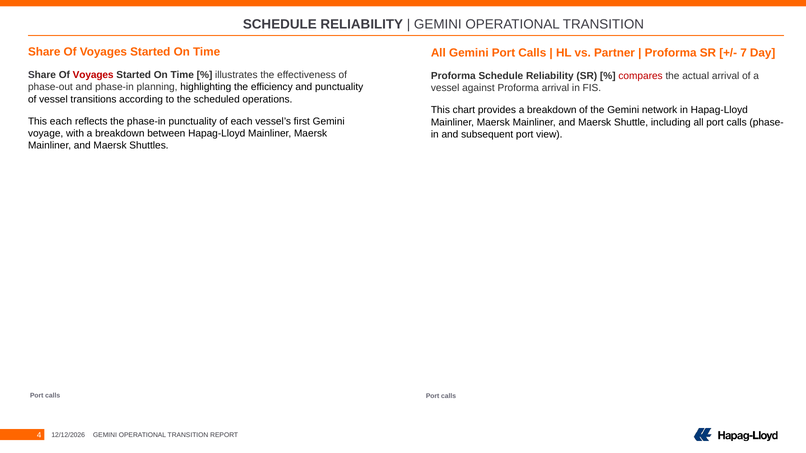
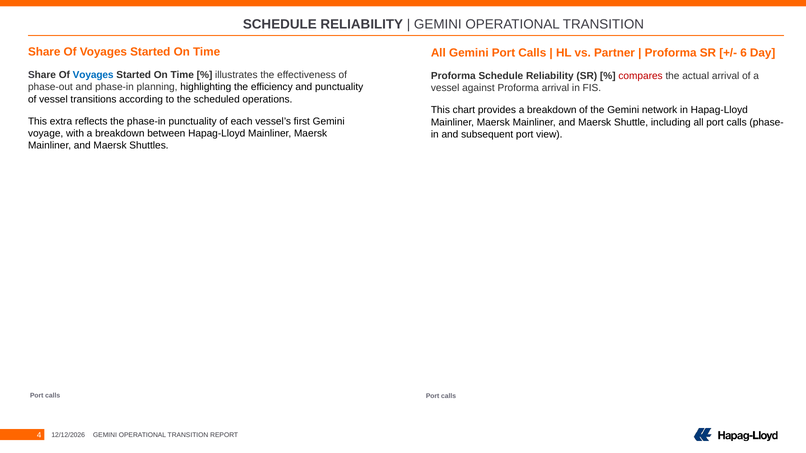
7: 7 -> 6 (744, 53)
Voyages colour: red -> blue (93, 75)
This each: each -> extra (61, 122)
